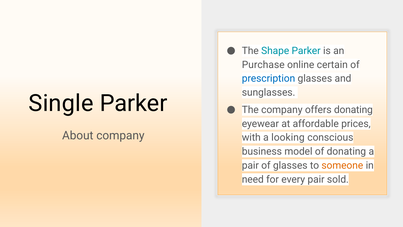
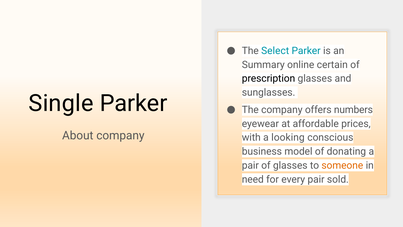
Shape: Shape -> Select (275, 51)
Purchase: Purchase -> Summary (263, 65)
prescription colour: blue -> black (269, 78)
offers donating: donating -> numbers (353, 110)
